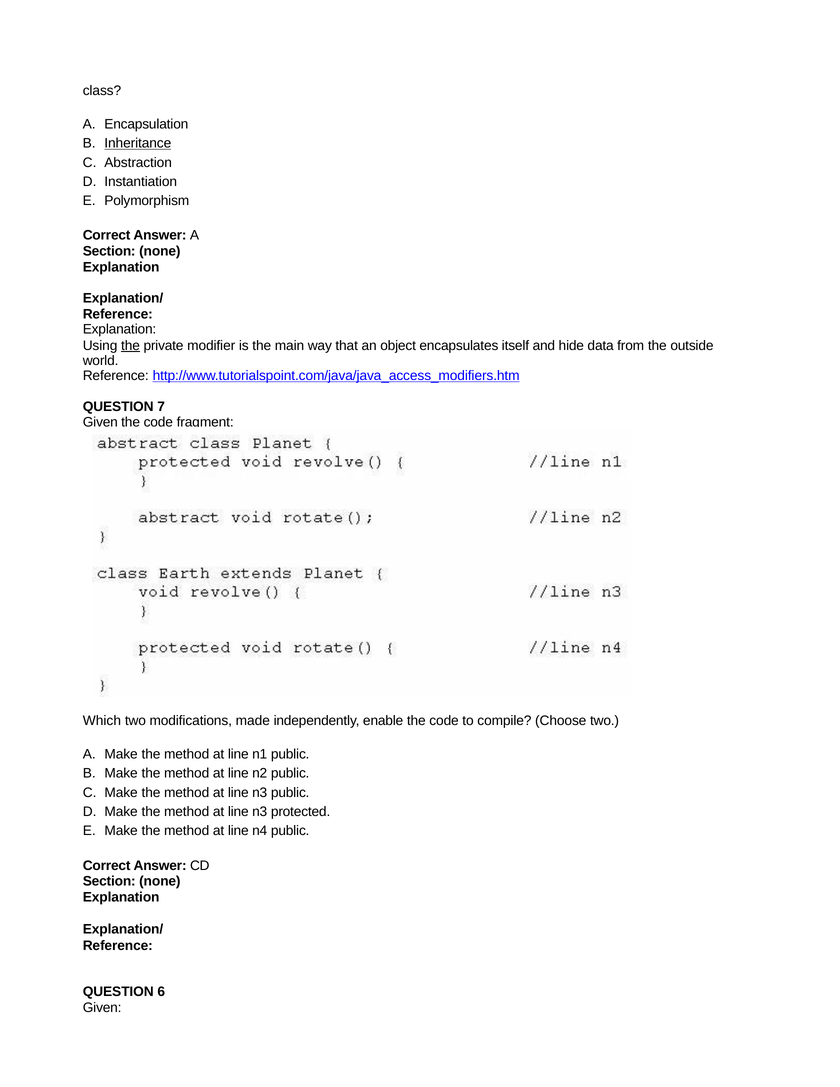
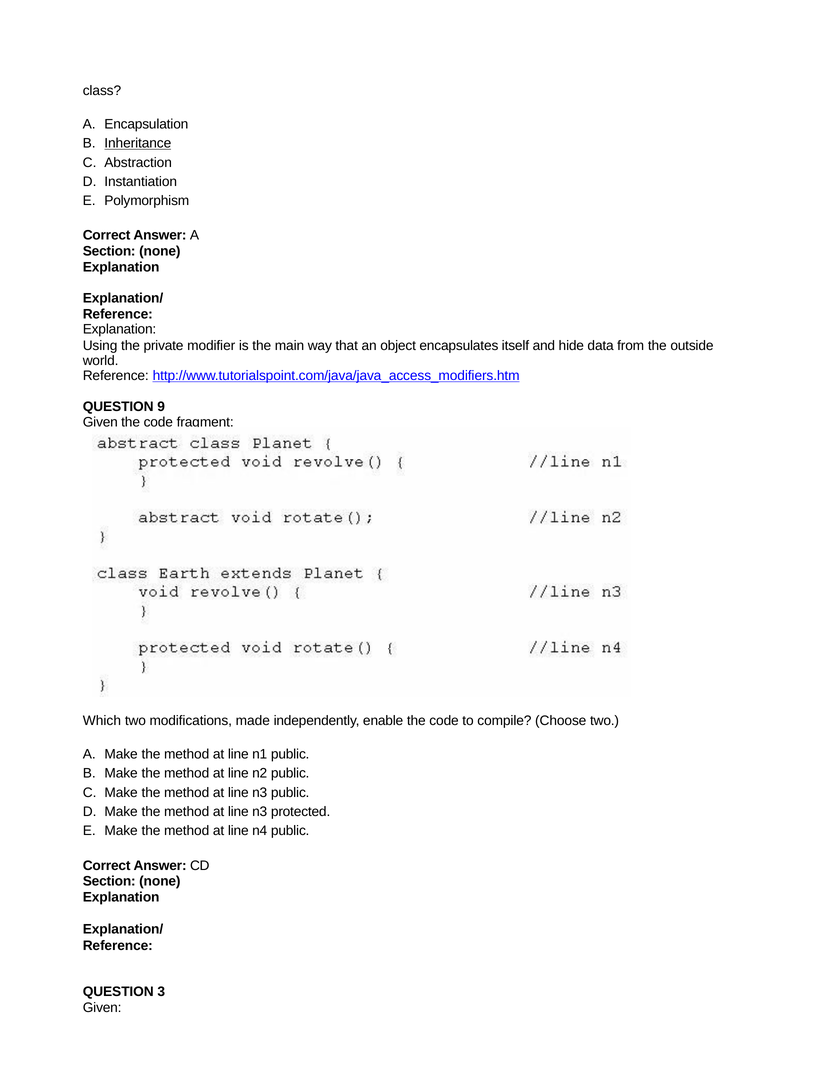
the underline: present -> none (131, 346)
7: 7 -> 9 (161, 407)
6: 6 -> 3 (161, 992)
